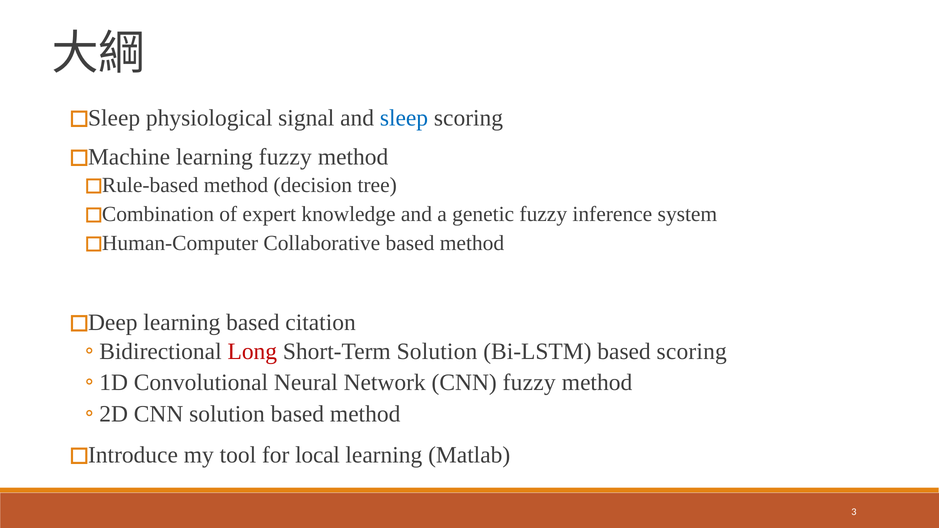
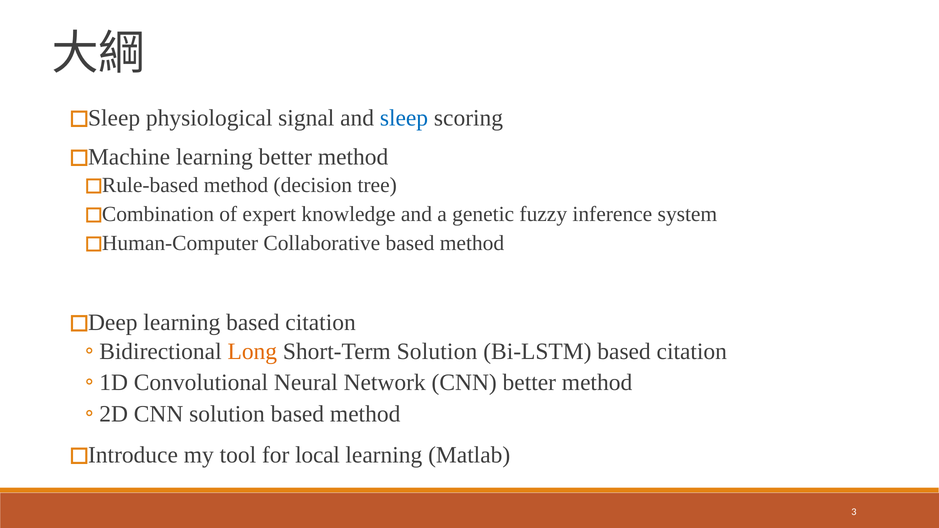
learning fuzzy: fuzzy -> better (285, 157)
Long colour: red -> orange (252, 352)
Bi-LSTM based scoring: scoring -> citation (692, 352)
CNN fuzzy: fuzzy -> better (529, 383)
